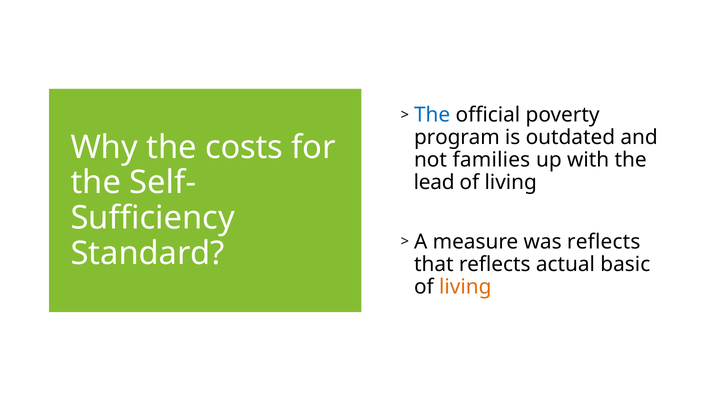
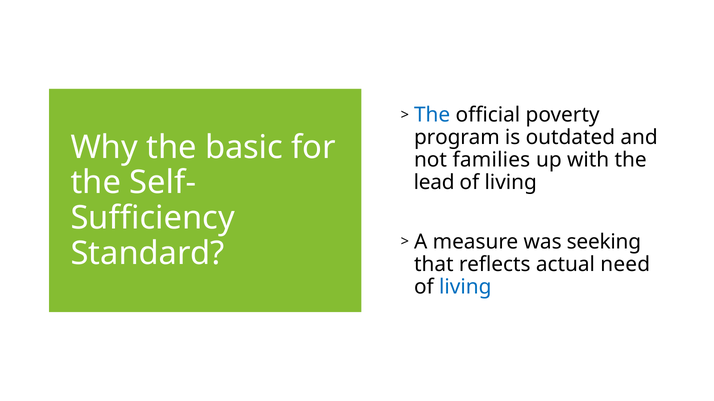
costs: costs -> basic (244, 148)
was reflects: reflects -> seeking (604, 242)
basic: basic -> need (625, 265)
living colour: orange -> blue (465, 287)
